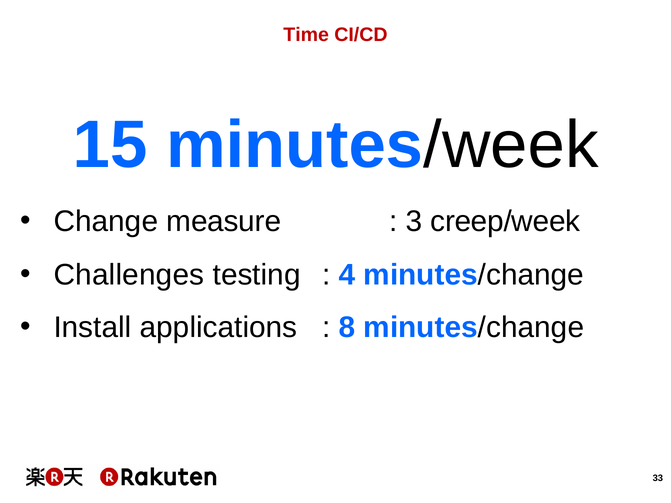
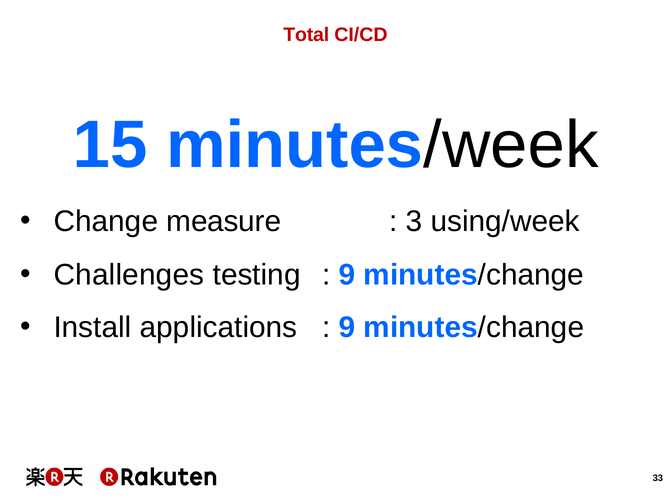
Time: Time -> Total (306, 35)
creep/week: creep/week -> using/week (505, 222)
4: 4 -> 9 (347, 275)
8: 8 -> 9 (347, 328)
